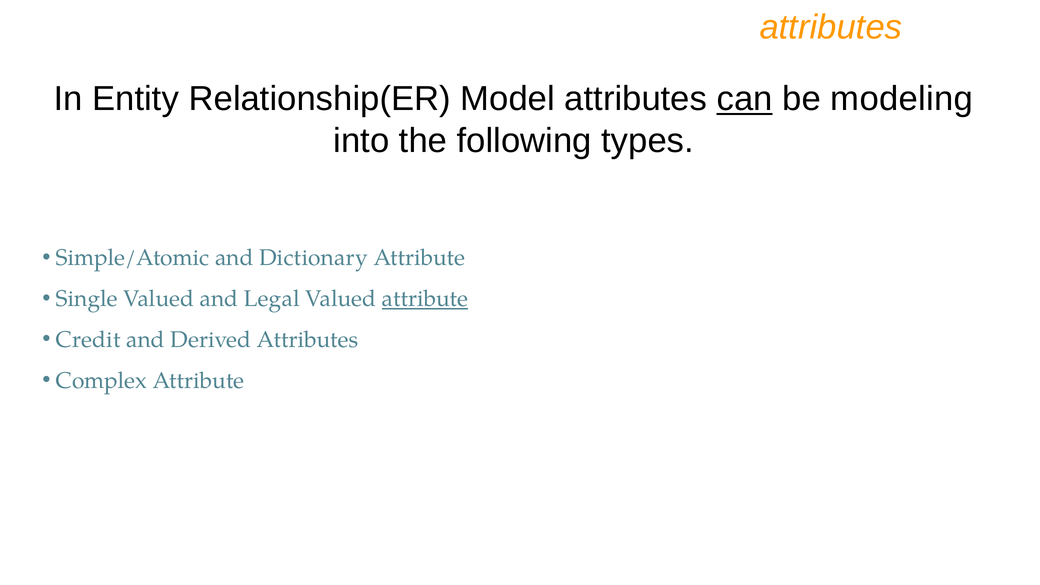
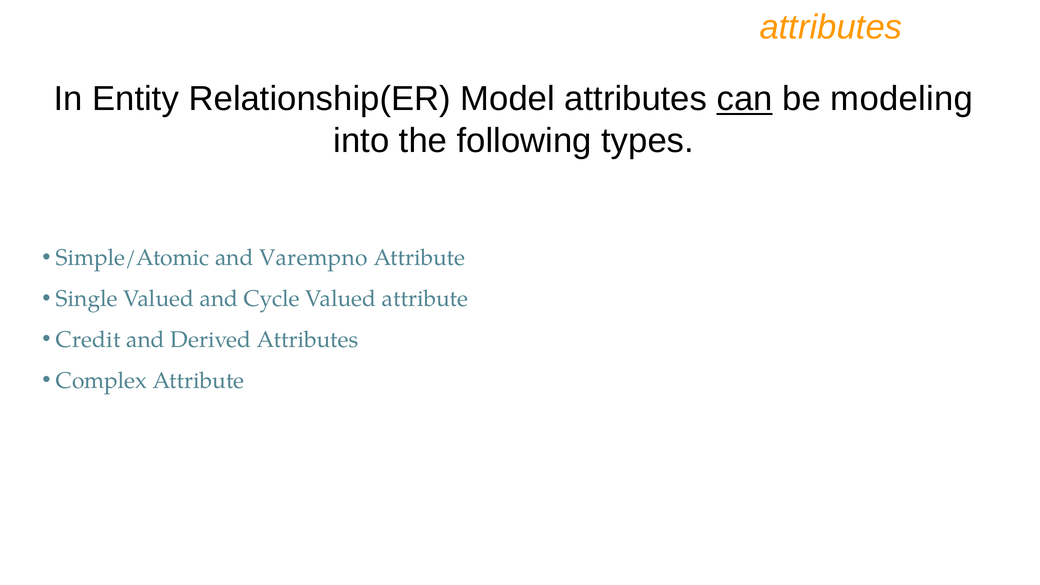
Dictionary: Dictionary -> Varempno (313, 258)
Legal: Legal -> Cycle (272, 299)
attribute underline: present -> none (425, 299)
